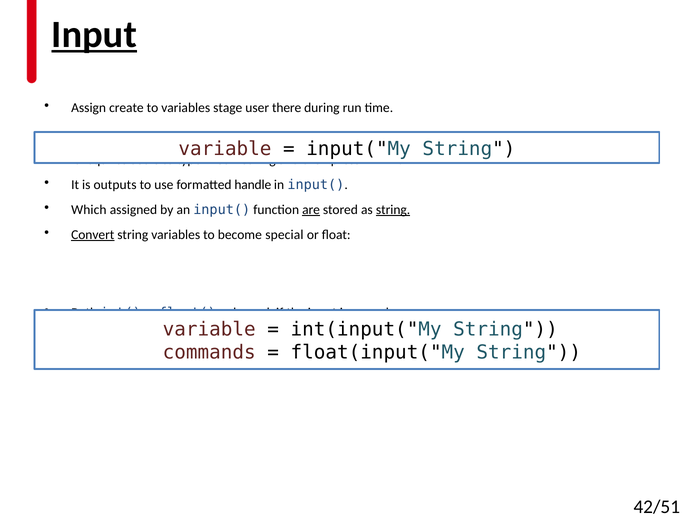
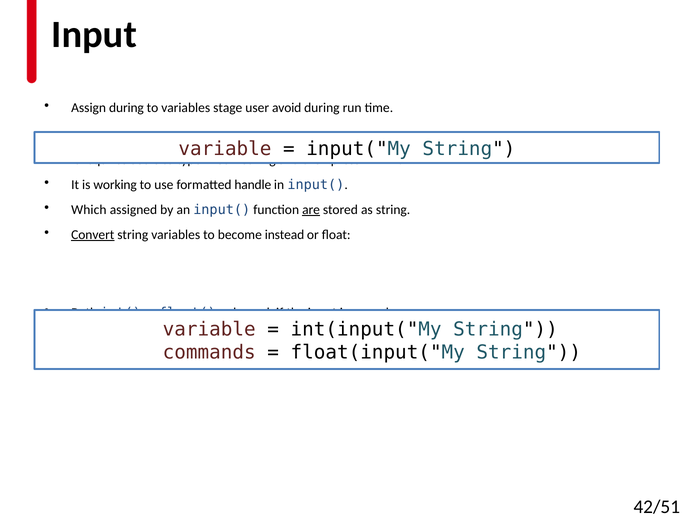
Input underline: present -> none (94, 35)
Assign create: create -> during (126, 108)
there: there -> avoid (287, 108)
outputs: outputs -> working (115, 184)
string underline: present -> none (393, 209)
special: special -> instead (285, 234)
